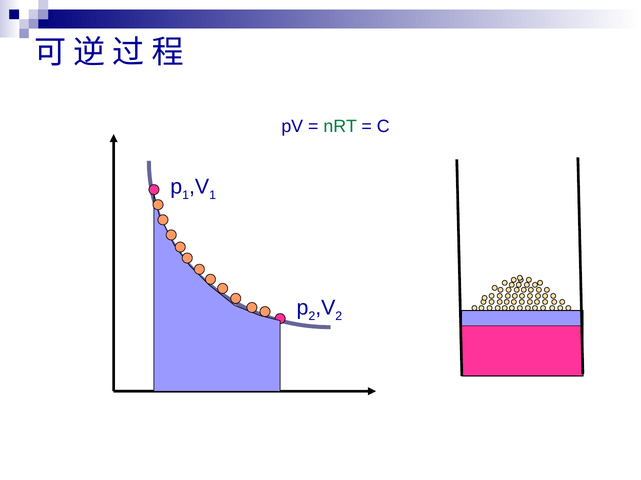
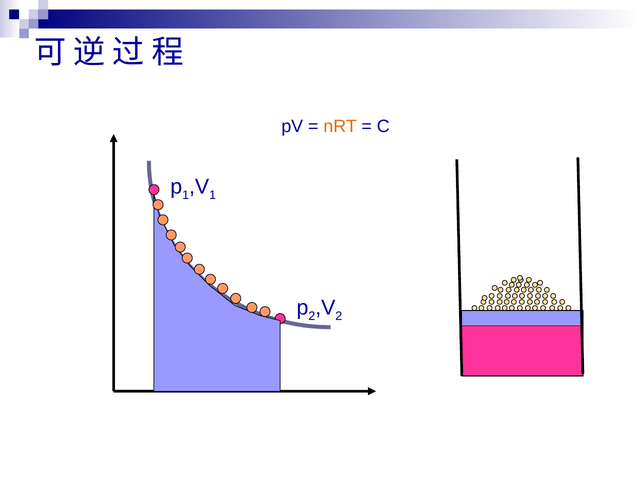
nRT colour: green -> orange (340, 127)
